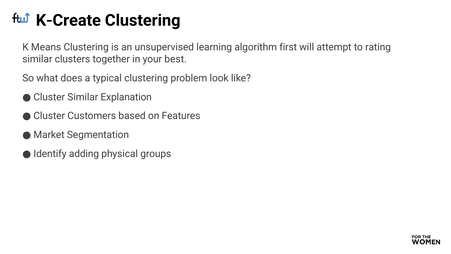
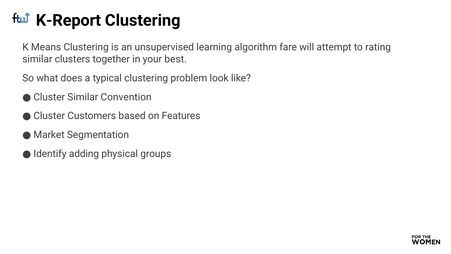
K-Create: K-Create -> K-Report (68, 20)
first: first -> fare (288, 47)
Explanation: Explanation -> Convention (126, 97)
